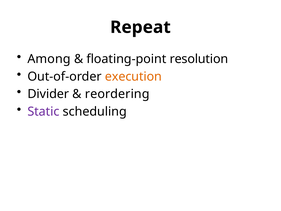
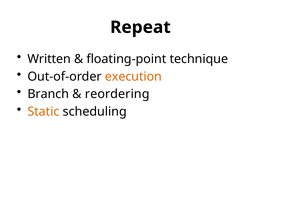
Among: Among -> Written (49, 59)
resolution: resolution -> technique (199, 59)
Divider: Divider -> Branch (48, 94)
Static colour: purple -> orange (43, 111)
